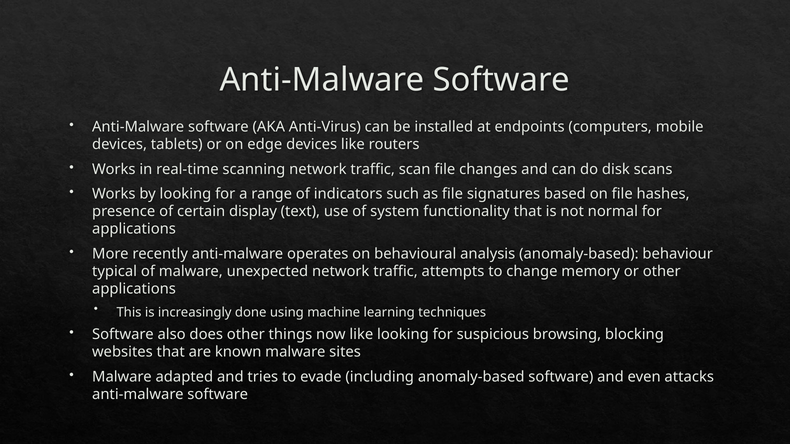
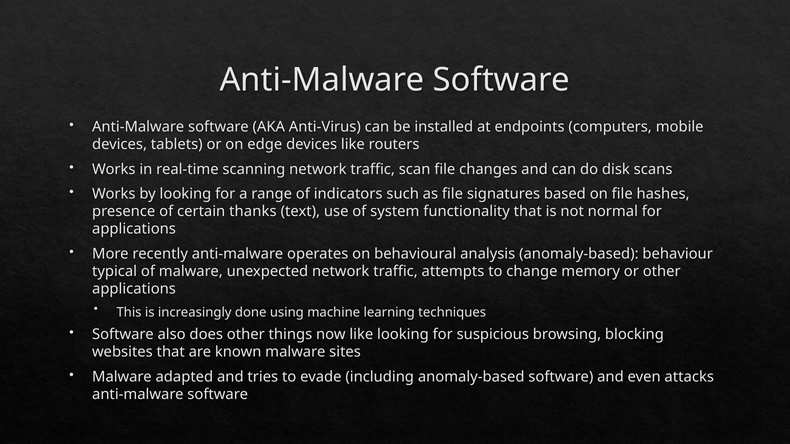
display: display -> thanks (253, 212)
